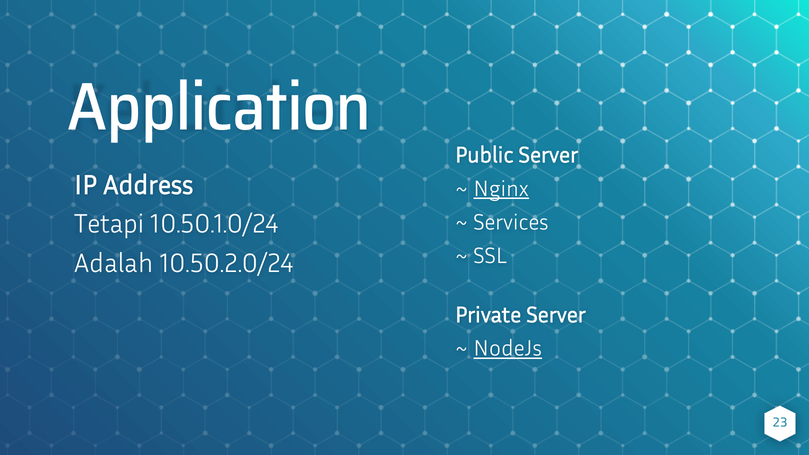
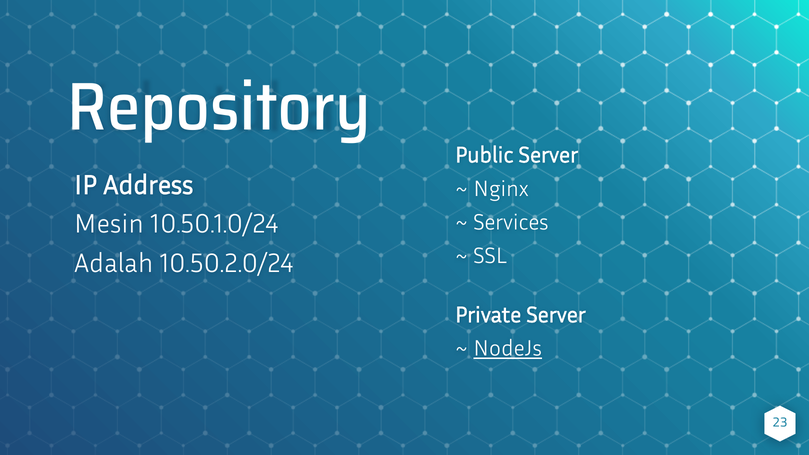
Application: Application -> Repository (219, 108)
Nginx underline: present -> none (501, 189)
Tetapi: Tetapi -> Mesin (109, 224)
